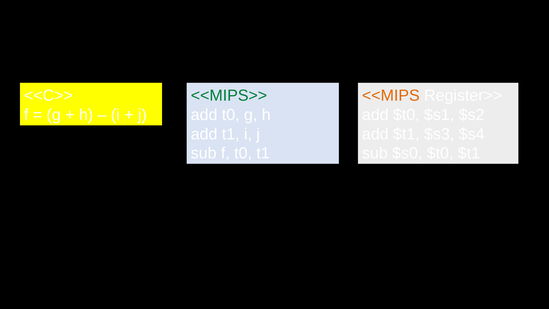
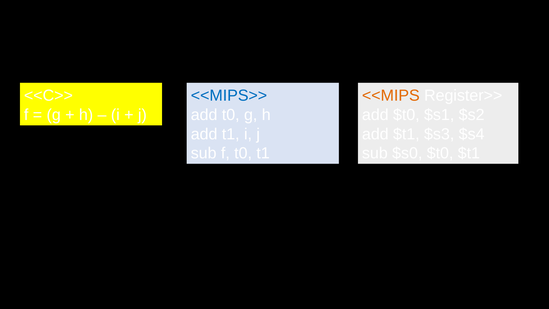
<<MIPS>> colour: green -> blue (229, 96)
